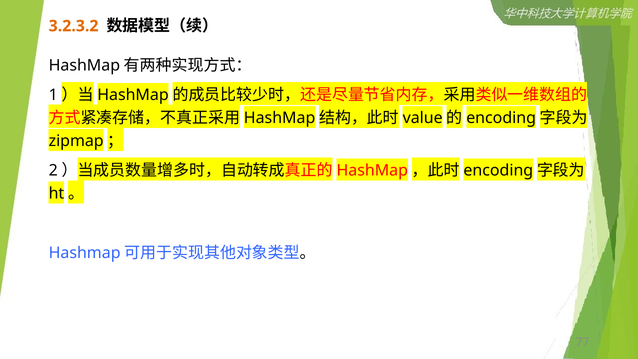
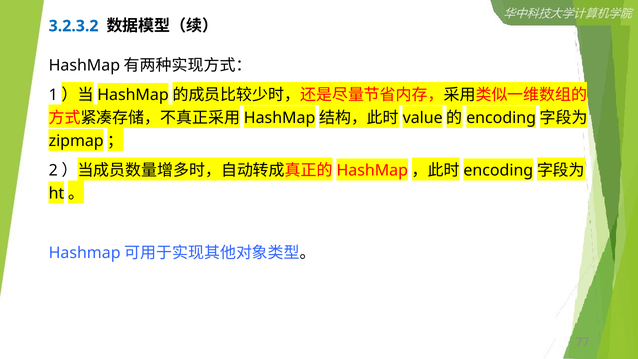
3.2.3.2 colour: orange -> blue (74, 26)
